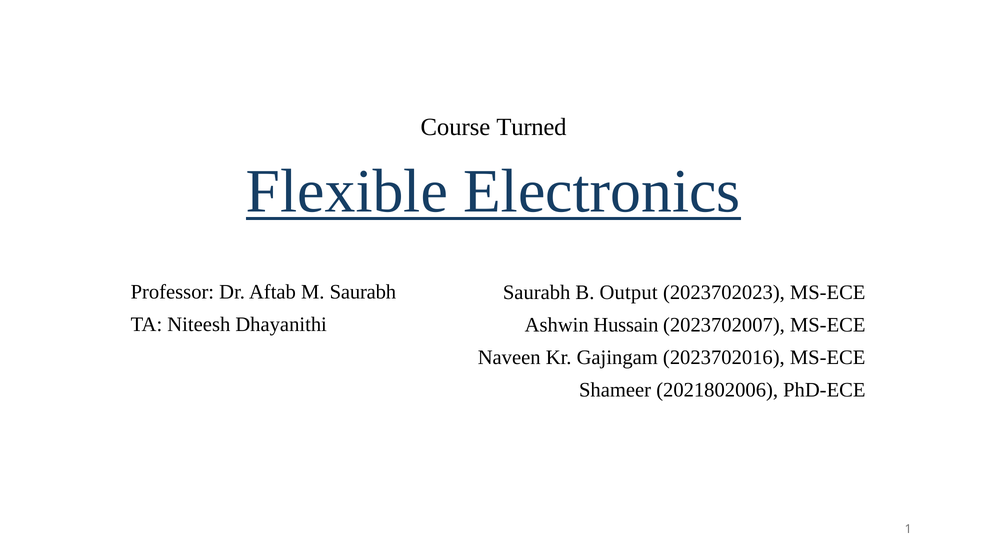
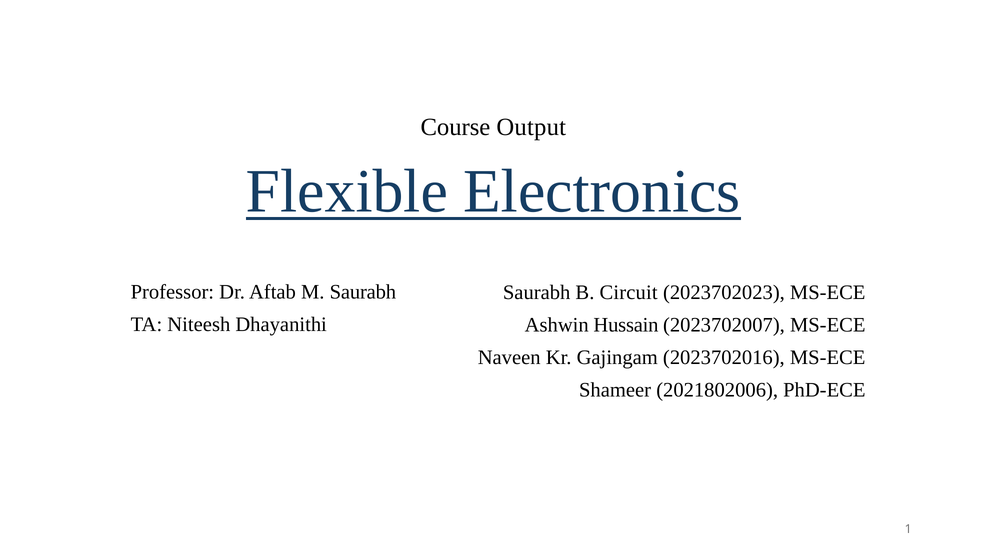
Turned: Turned -> Output (531, 127)
Output: Output -> Circuit (629, 292)
